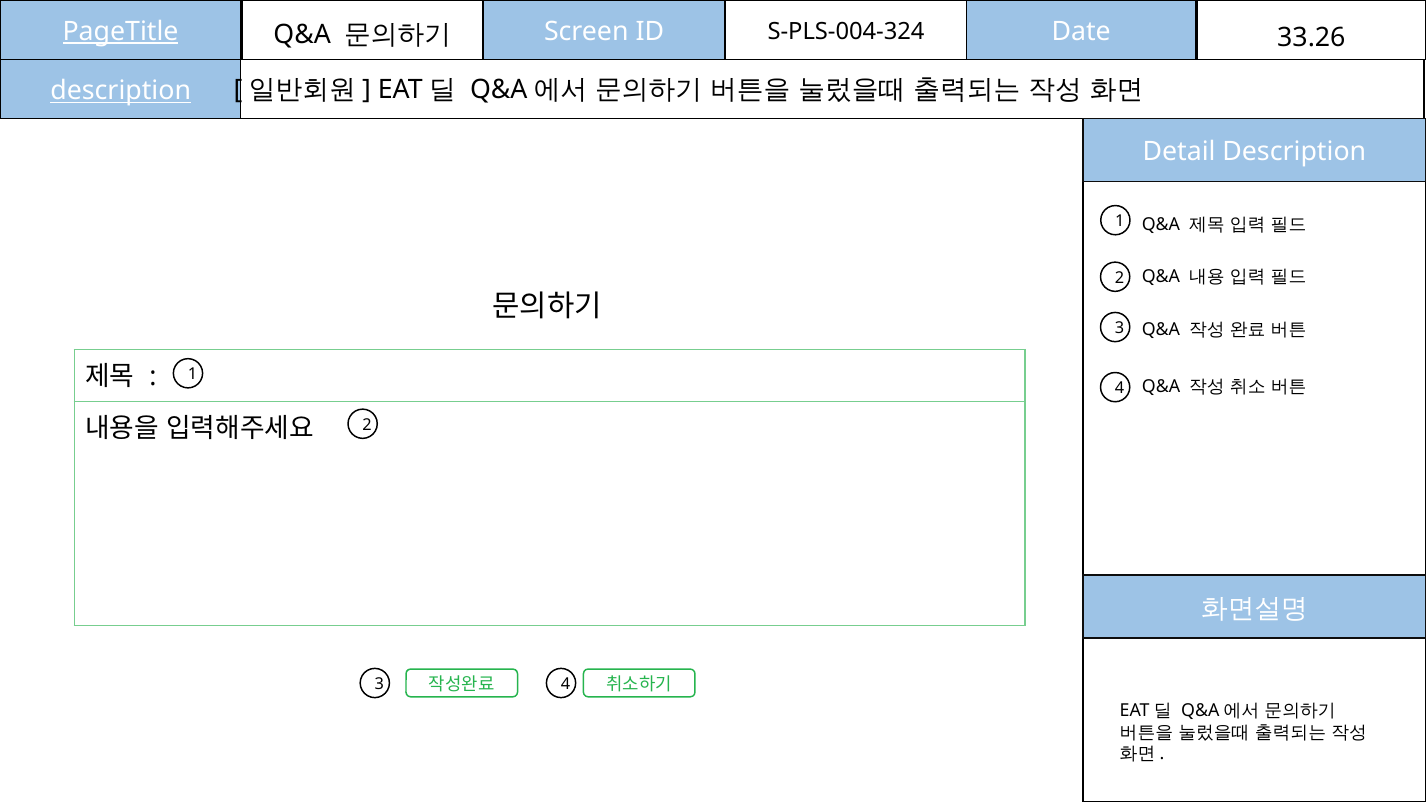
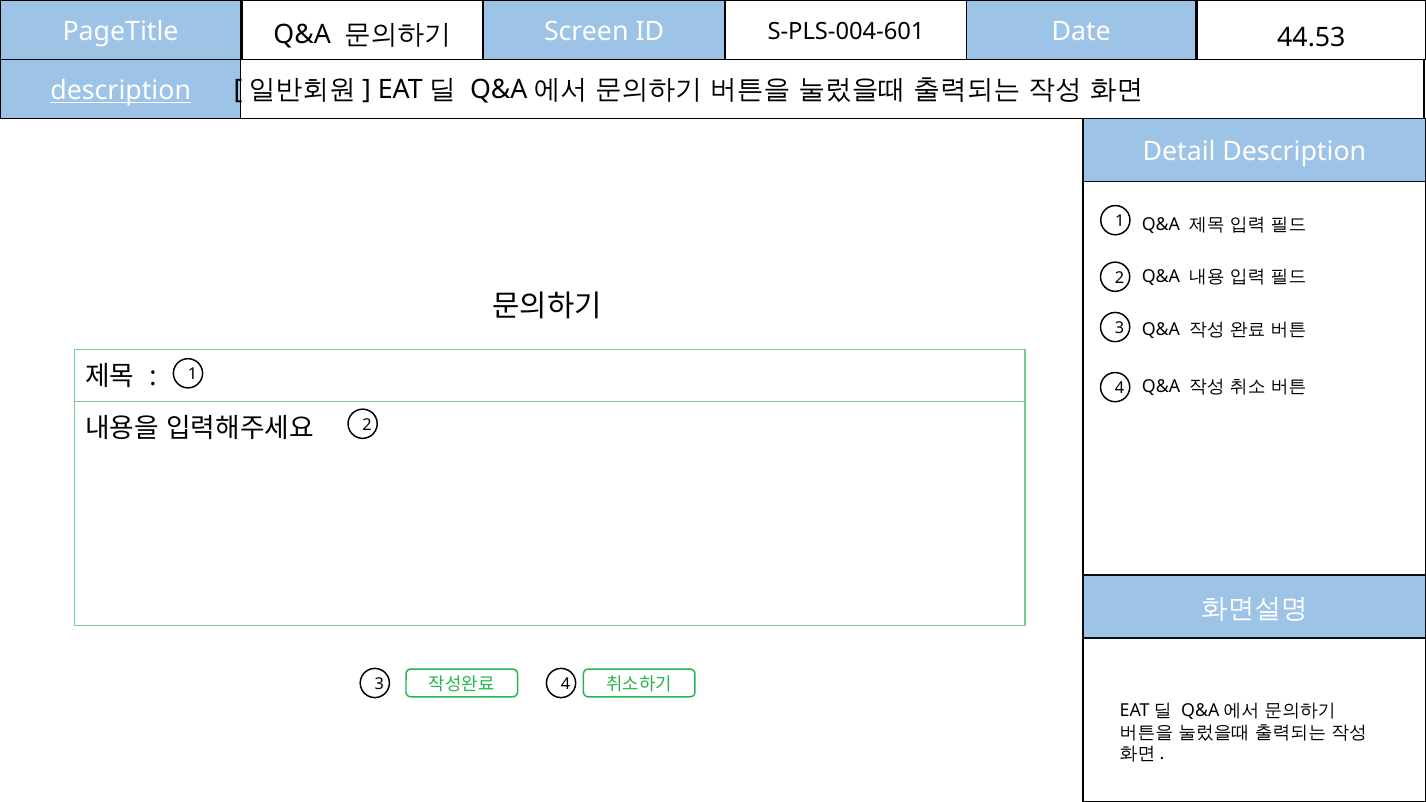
PageTitle underline: present -> none (121, 32)
S-PLS-004-324: S-PLS-004-324 -> S-PLS-004-601 (846, 32)
33.26: 33.26 -> 44.53 (1311, 38)
